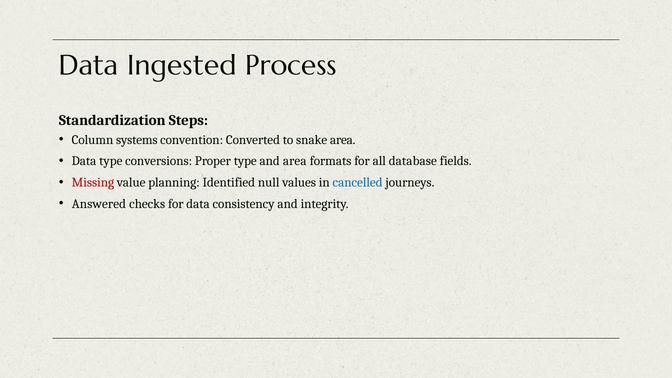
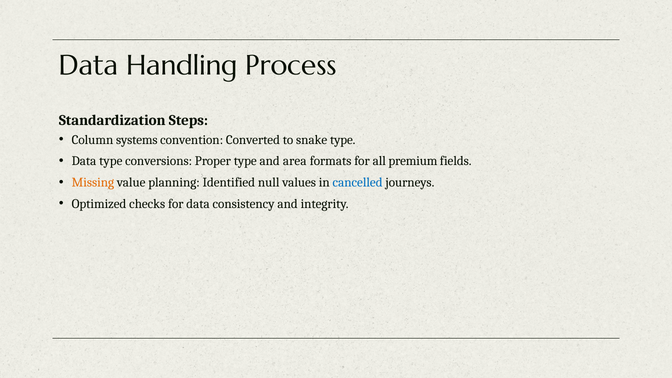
Ingested: Ingested -> Handling (182, 66)
snake area: area -> type (343, 140)
database: database -> premium (413, 161)
Missing colour: red -> orange (93, 182)
Answered: Answered -> Optimized (99, 204)
